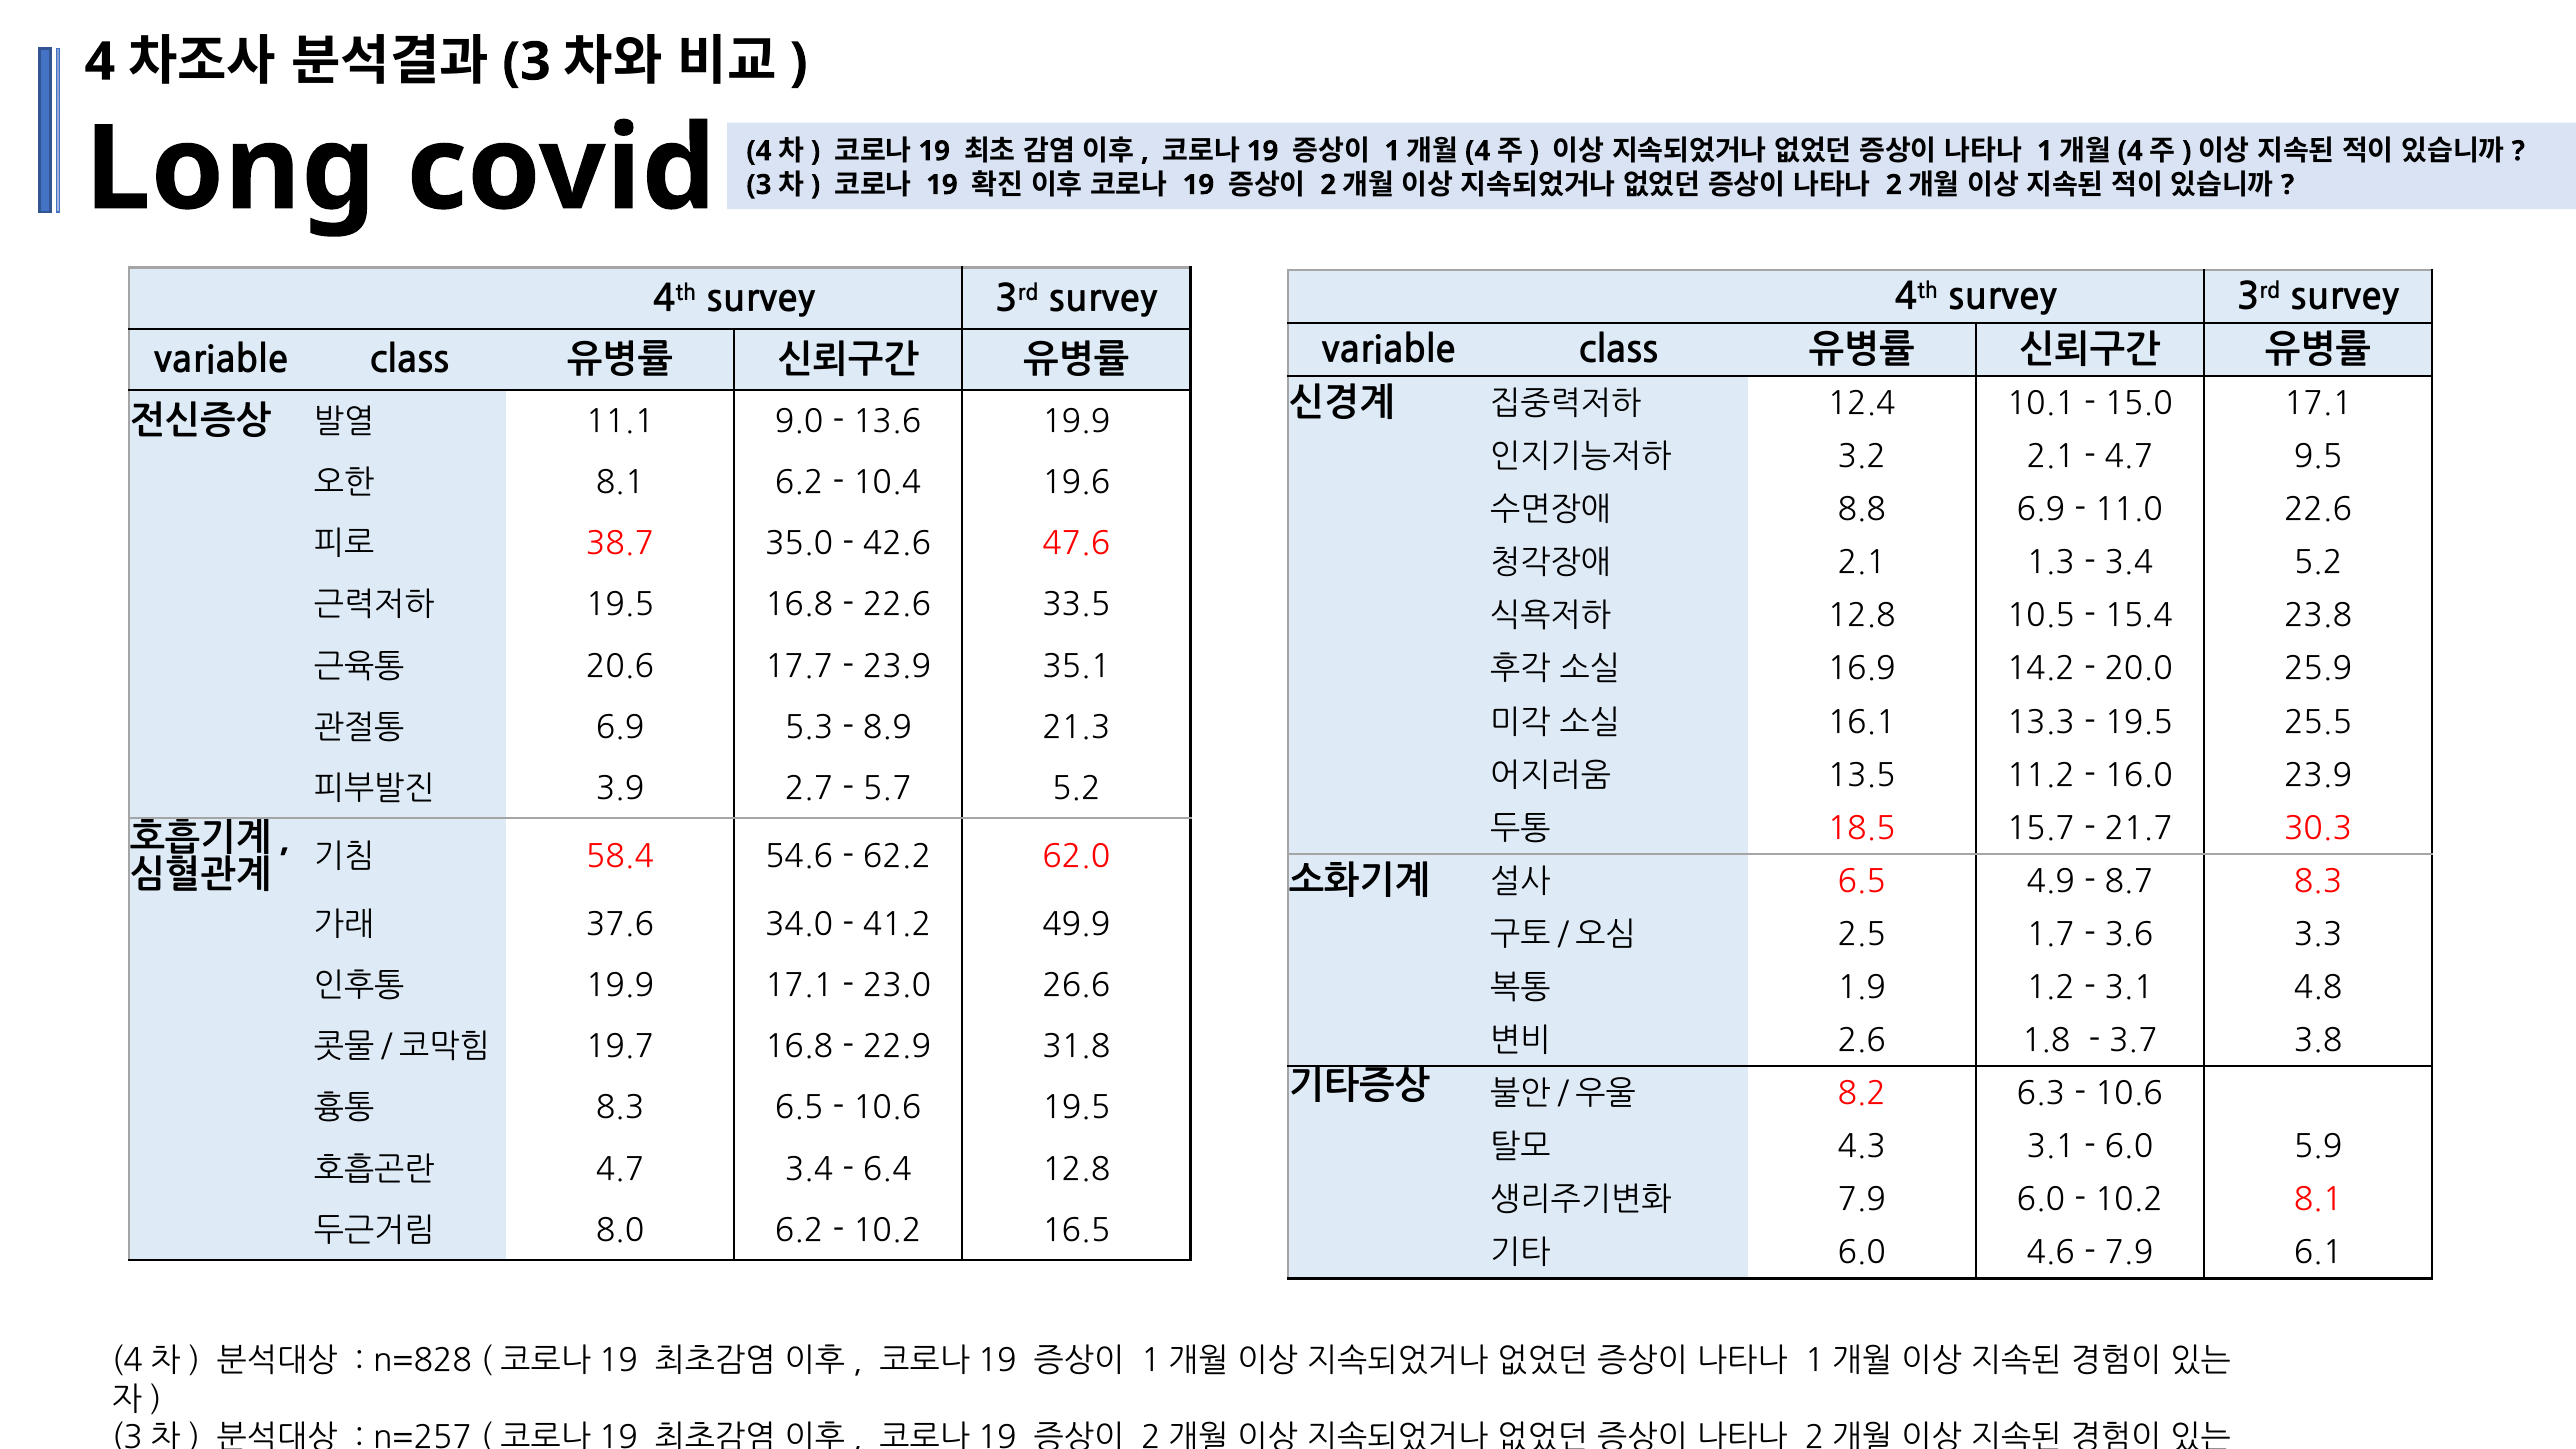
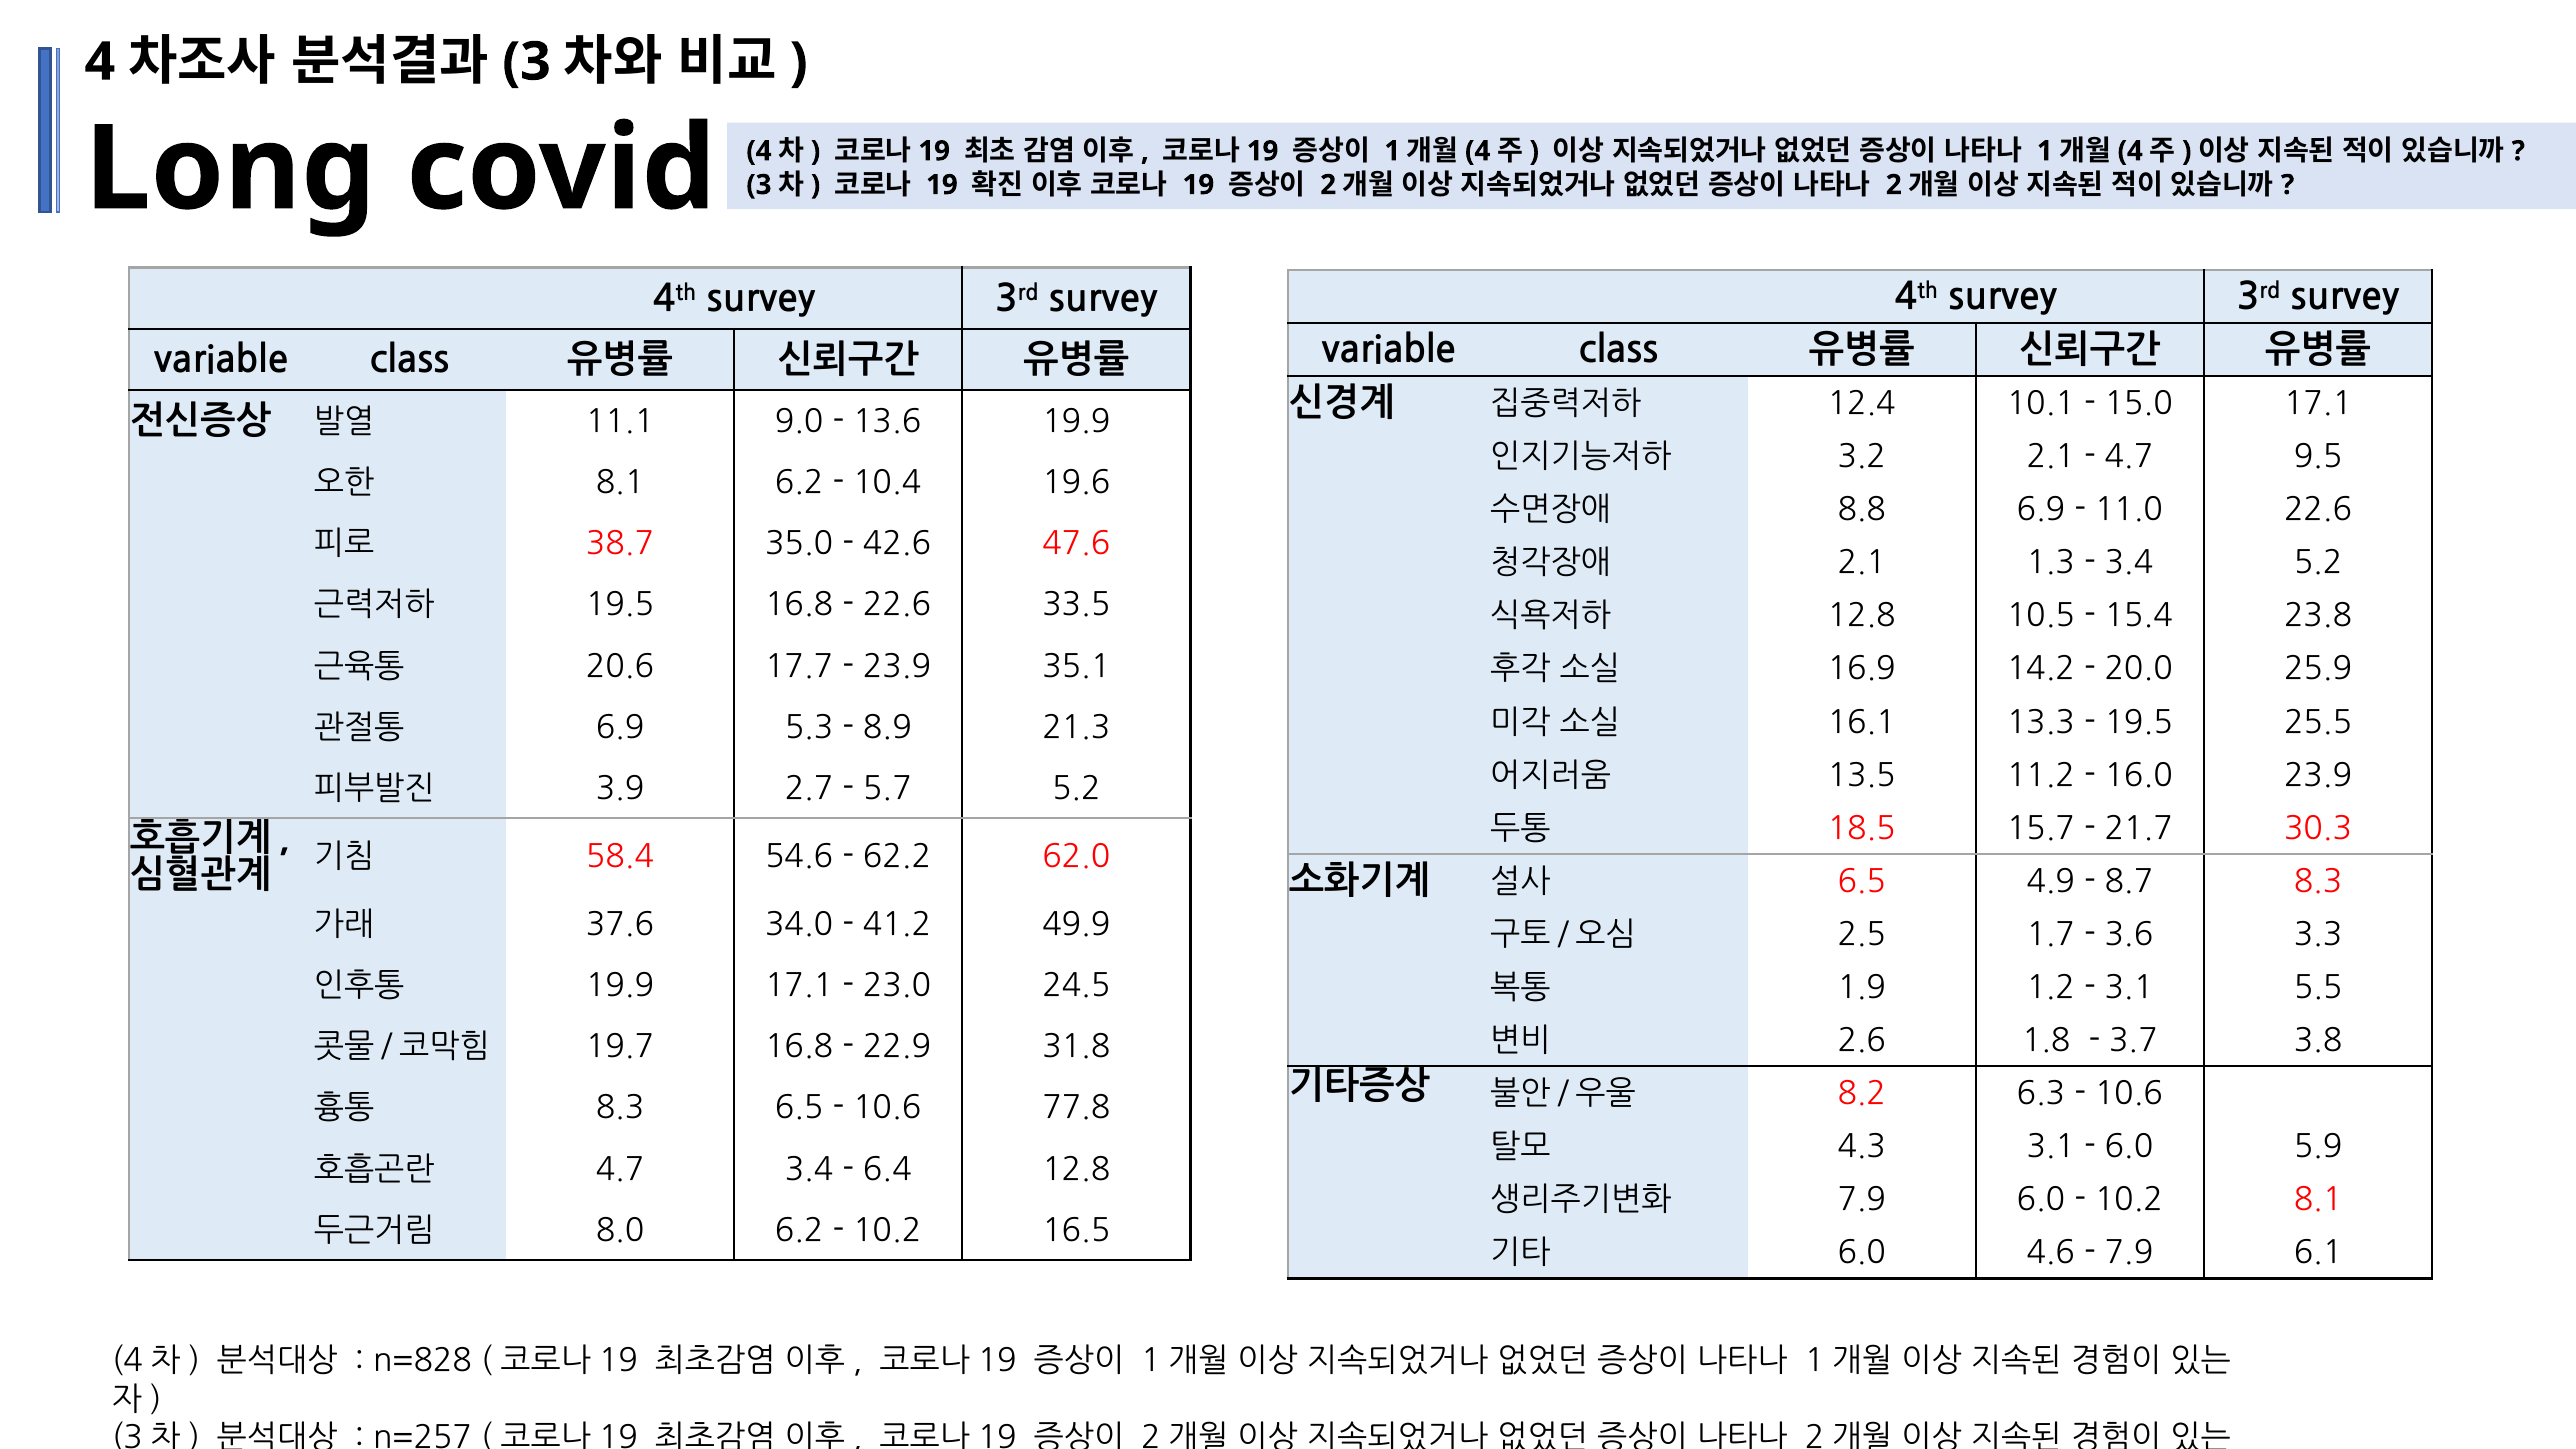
26.6: 26.6 -> 24.5 (1076, 986)
4.8: 4.8 -> 5.5 (2318, 988)
10.6 19.5: 19.5 -> 77.8 (1076, 1108)
